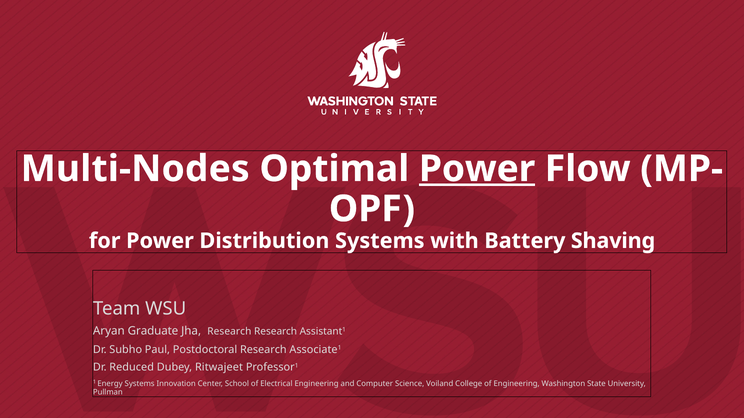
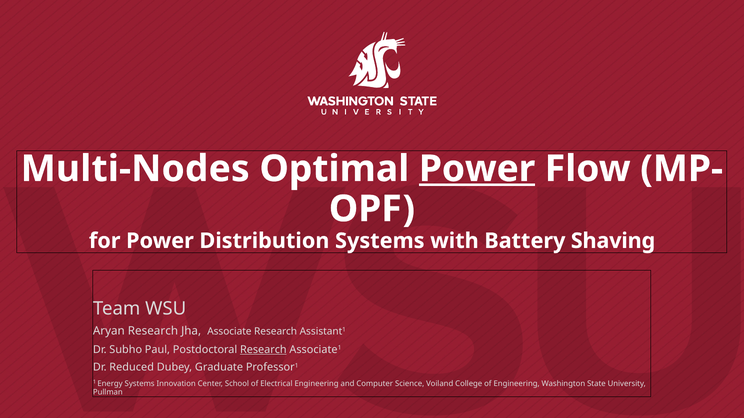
Aryan Graduate: Graduate -> Research (153, 332)
Jha Research: Research -> Associate (229, 332)
Research underline: none -> present (263, 350)
Ritwajeet: Ritwajeet -> Graduate (219, 368)
